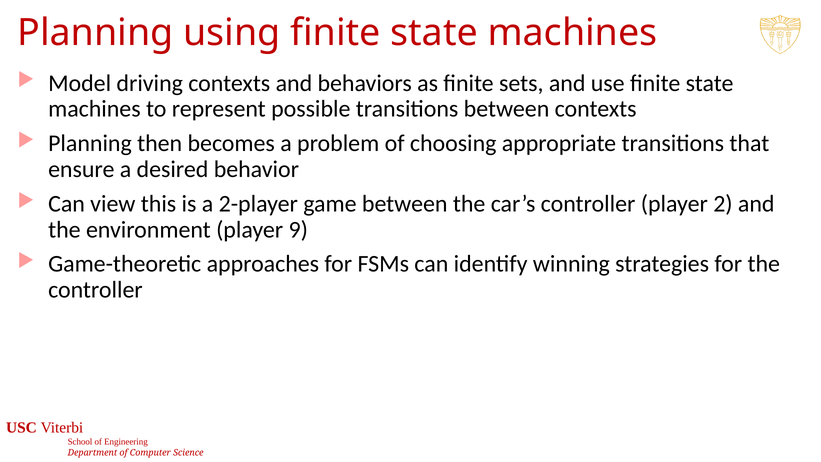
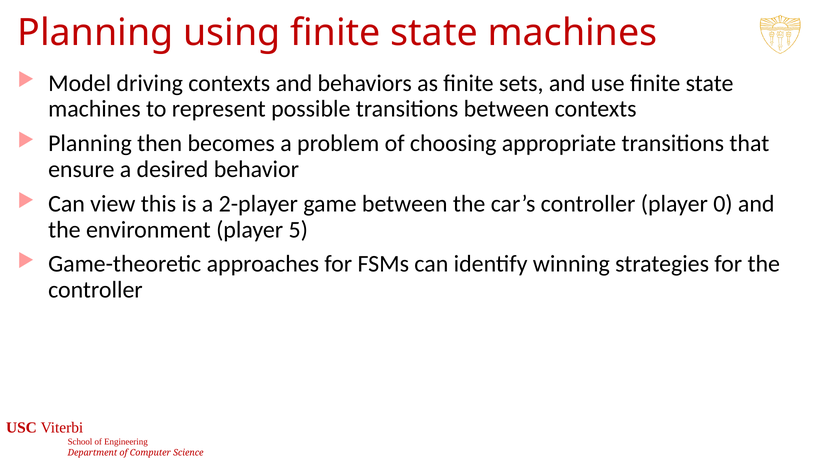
2: 2 -> 0 (723, 204)
9: 9 -> 5 (298, 230)
